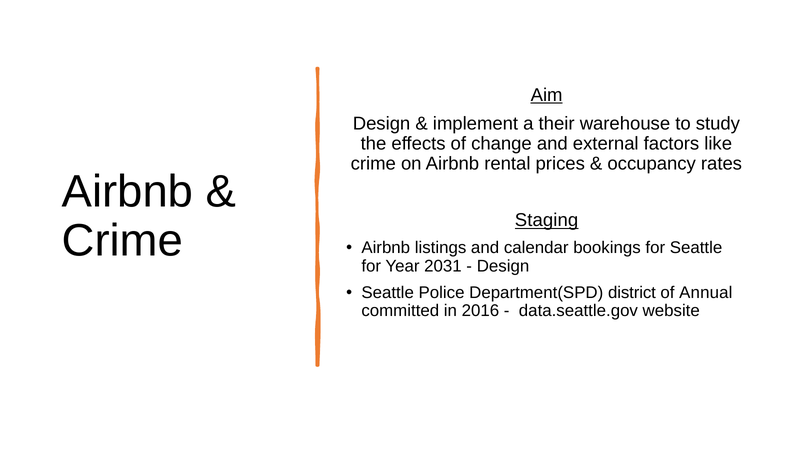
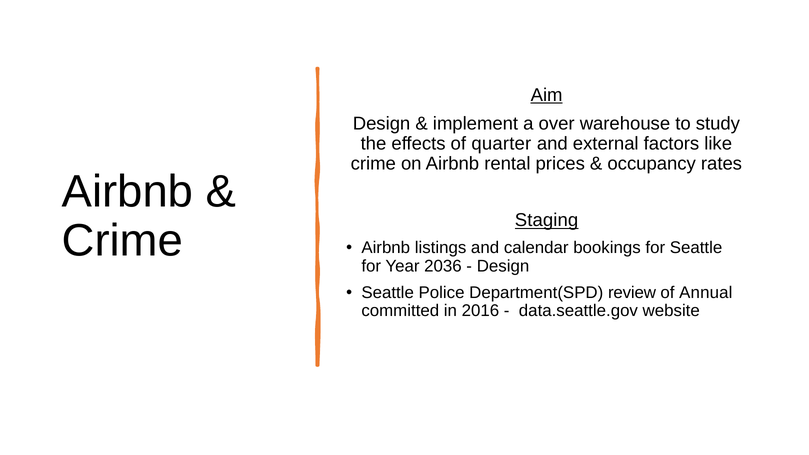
their: their -> over (557, 123)
change: change -> quarter (501, 143)
2031: 2031 -> 2036 (443, 266)
district: district -> review (632, 293)
